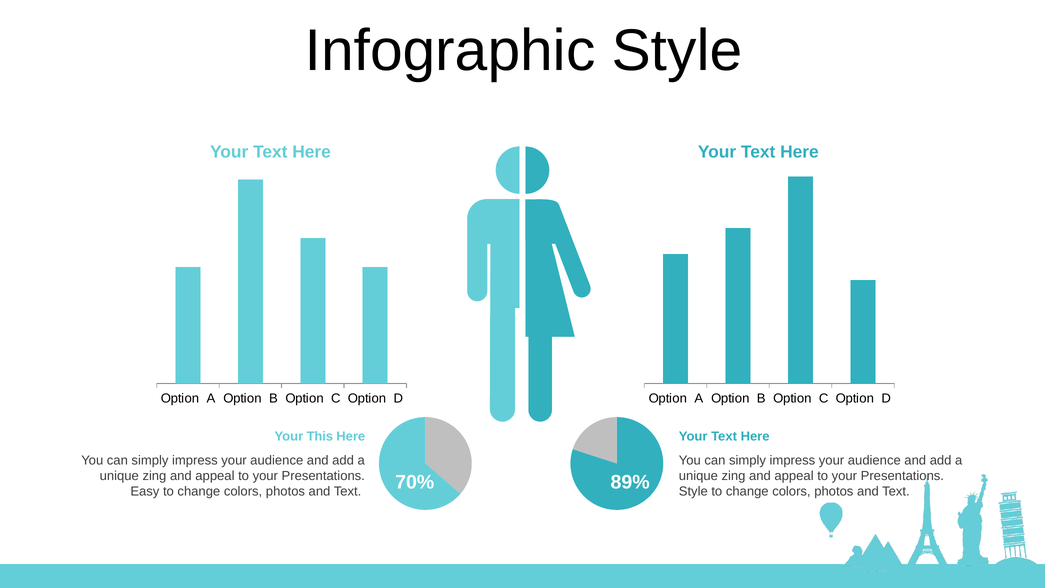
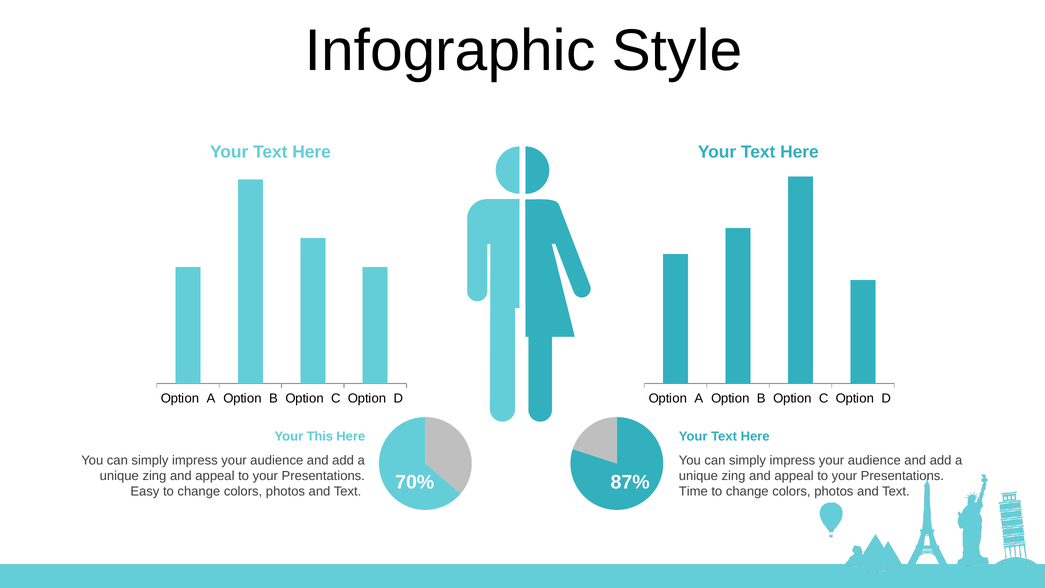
89%: 89% -> 87% (630, 482)
Style: Style -> Time (693, 491)
